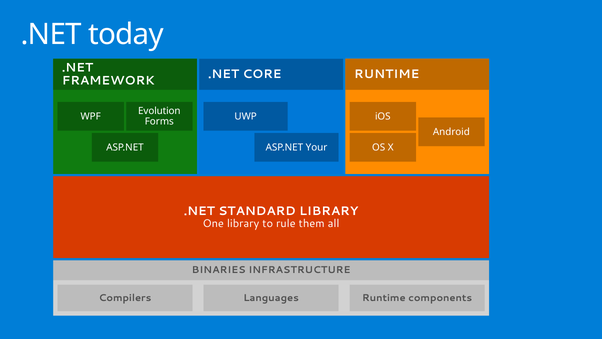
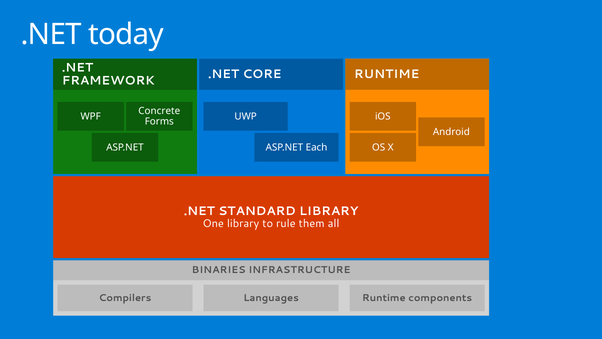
Evolution: Evolution -> Concrete (159, 111)
Your: Your -> Each (317, 147)
